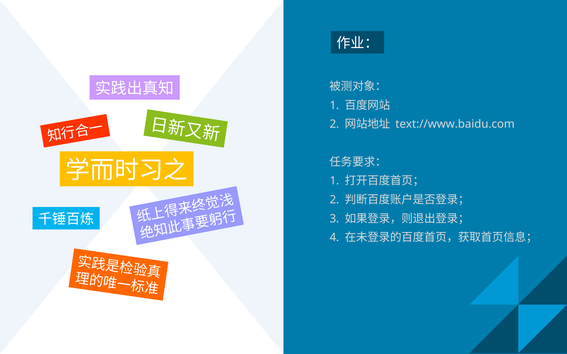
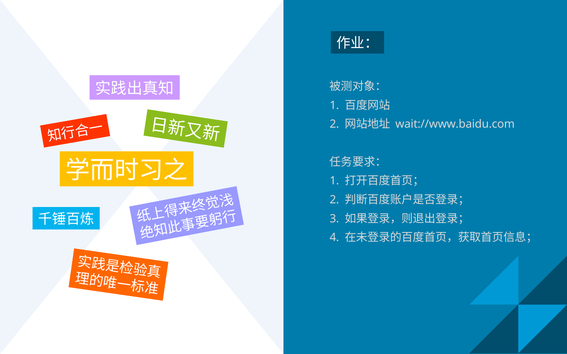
text://www.baidu.com: text://www.baidu.com -> wait://www.baidu.com (455, 124)
